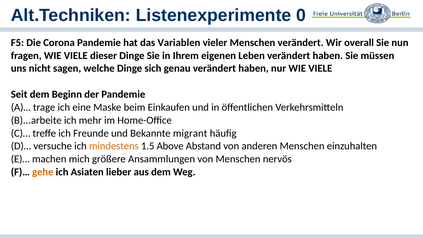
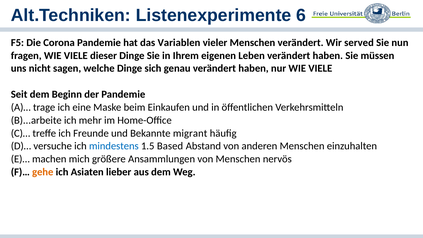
0: 0 -> 6 (301, 15)
overall: overall -> served (359, 43)
mindestens colour: orange -> blue (114, 146)
Above: Above -> Based (170, 146)
